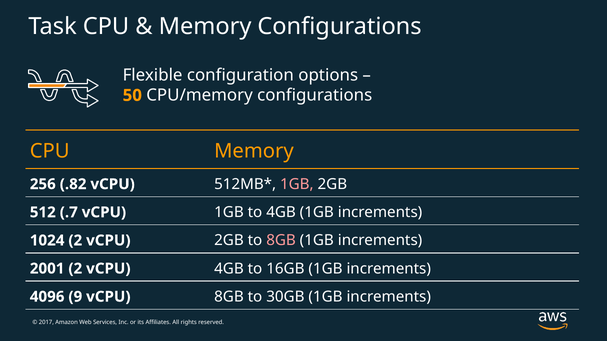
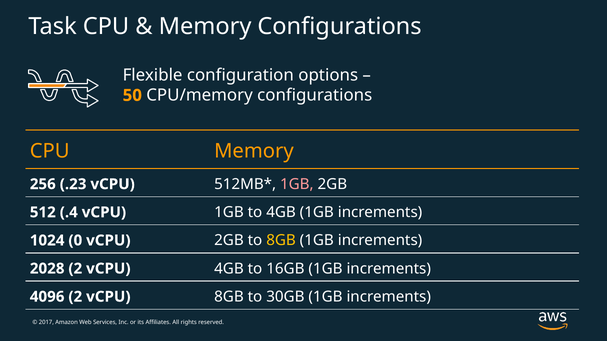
.82: .82 -> .23 (73, 184)
.7: .7 -> .4 (69, 213)
1024 2: 2 -> 0 (75, 241)
8GB colour: pink -> yellow (281, 241)
2001: 2001 -> 2028 (47, 269)
4096 9: 9 -> 2 (75, 297)
